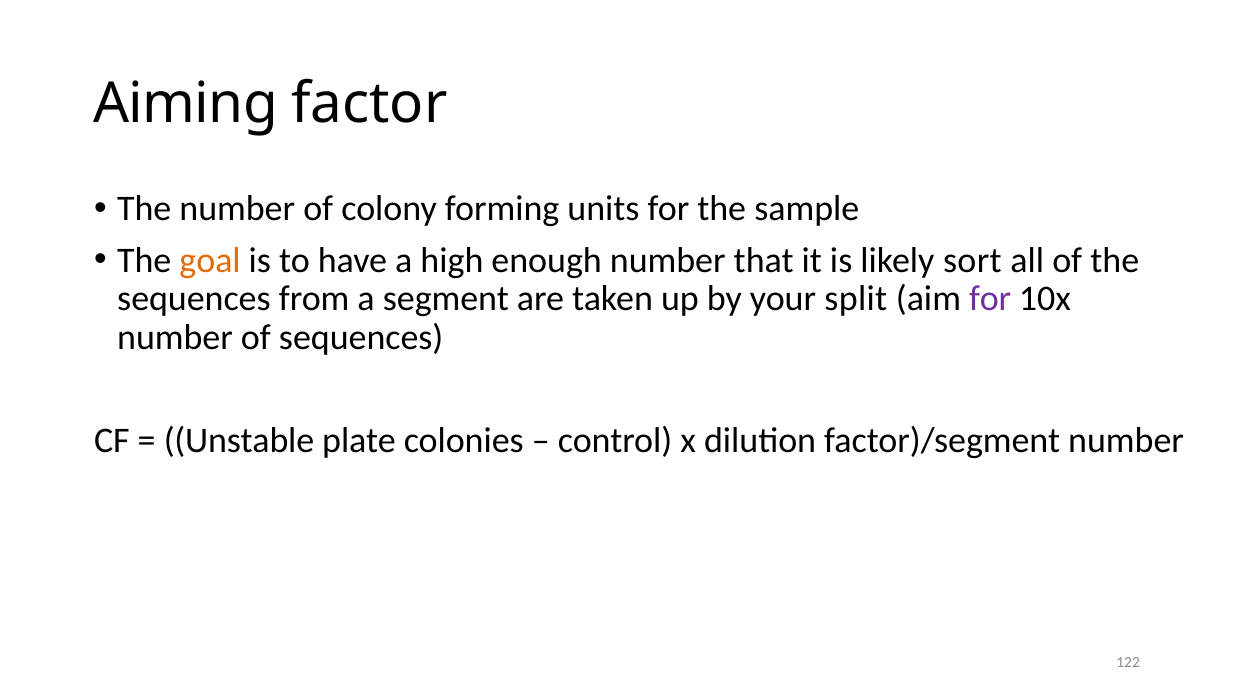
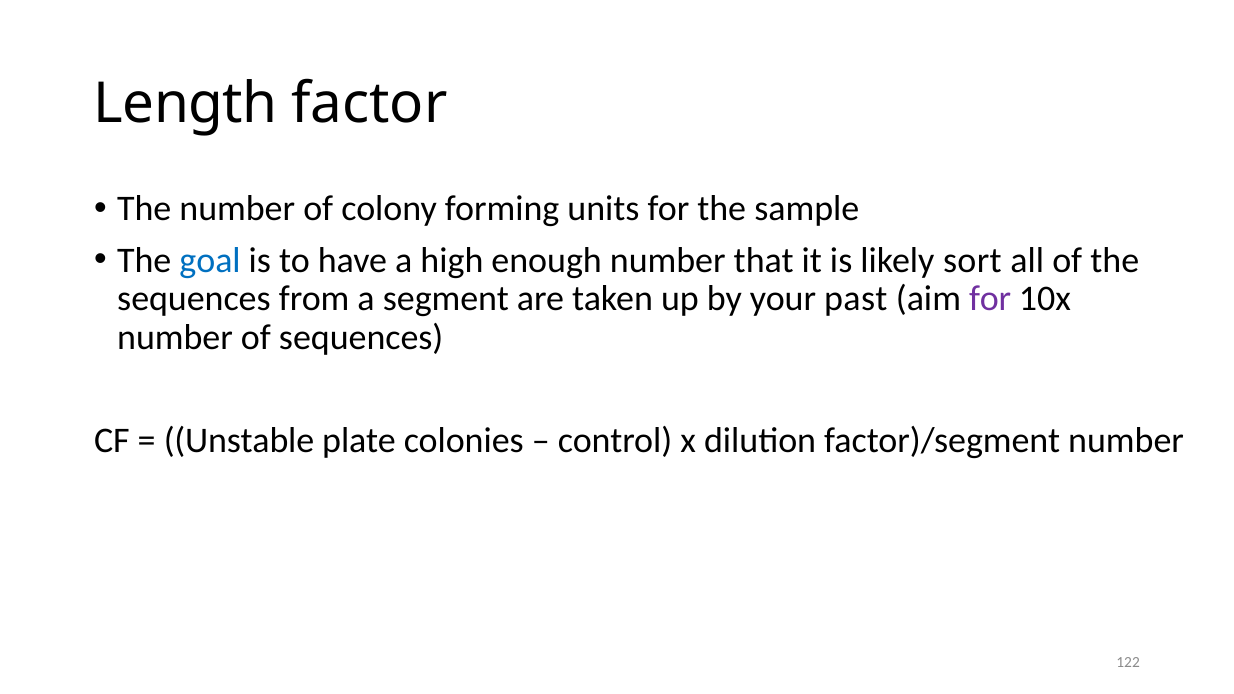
Aiming: Aiming -> Length (186, 104)
goal colour: orange -> blue (210, 260)
split: split -> past (856, 299)
